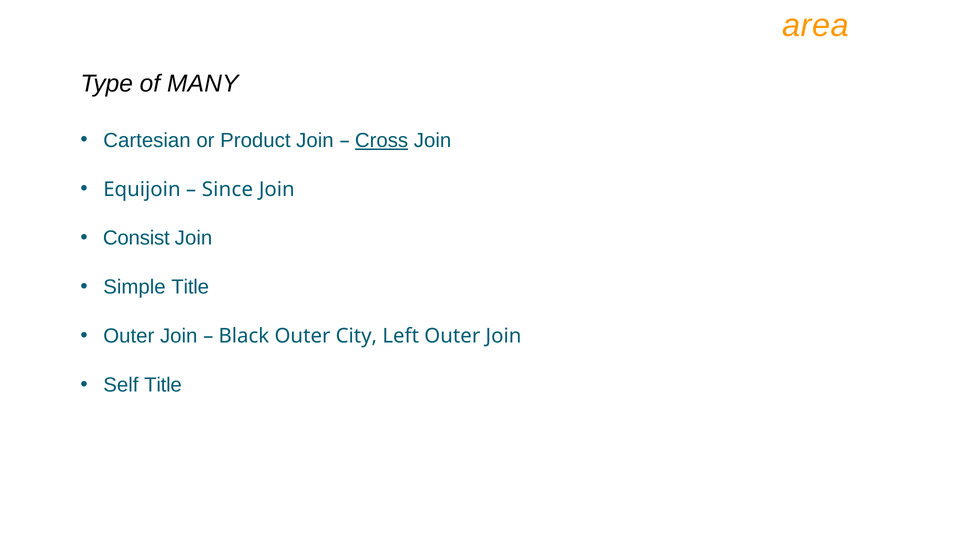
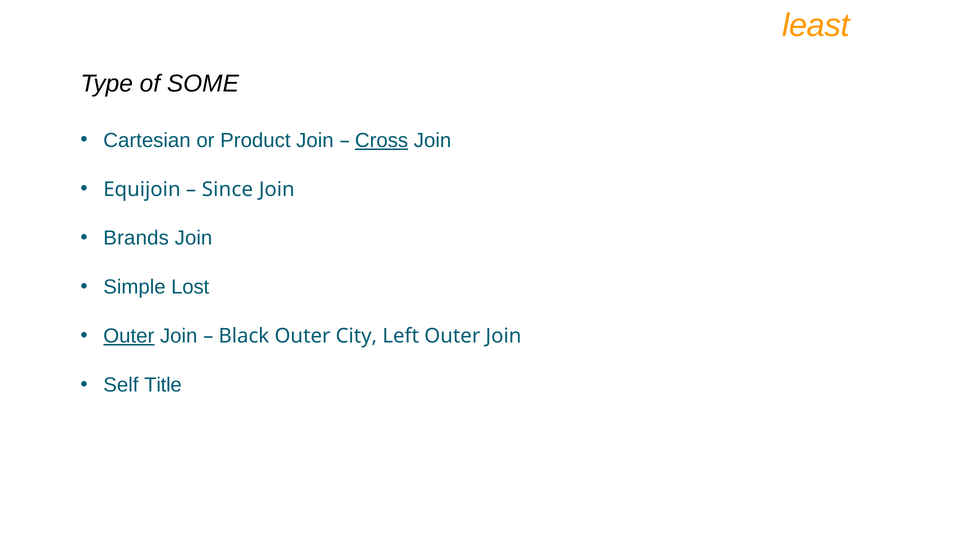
area: area -> least (816, 25)
MANY: MANY -> SOME (203, 84)
Consist: Consist -> Brands (136, 239)
Simple Title: Title -> Lost (190, 287)
Outer underline: none -> present (129, 336)
